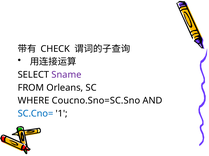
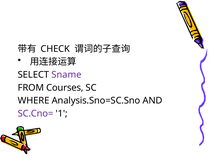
Orleans: Orleans -> Courses (65, 88)
Coucno.Sno=SC.Sno: Coucno.Sno=SC.Sno -> Analysis.Sno=SC.Sno (96, 101)
SC.Cno= colour: blue -> purple (36, 114)
